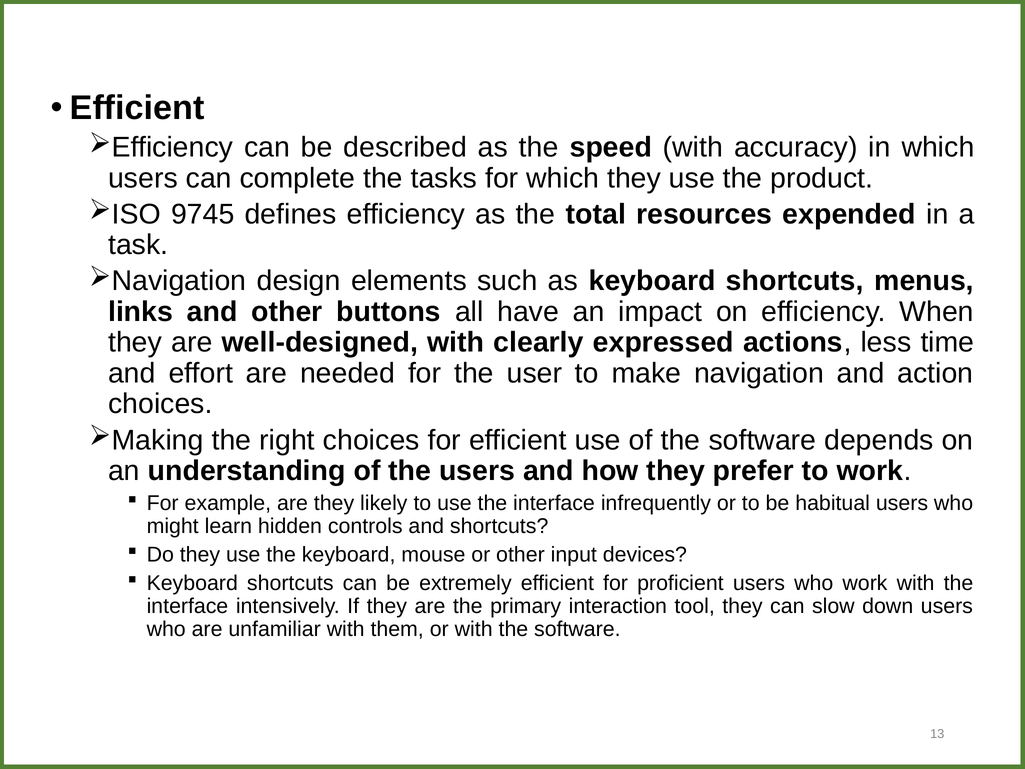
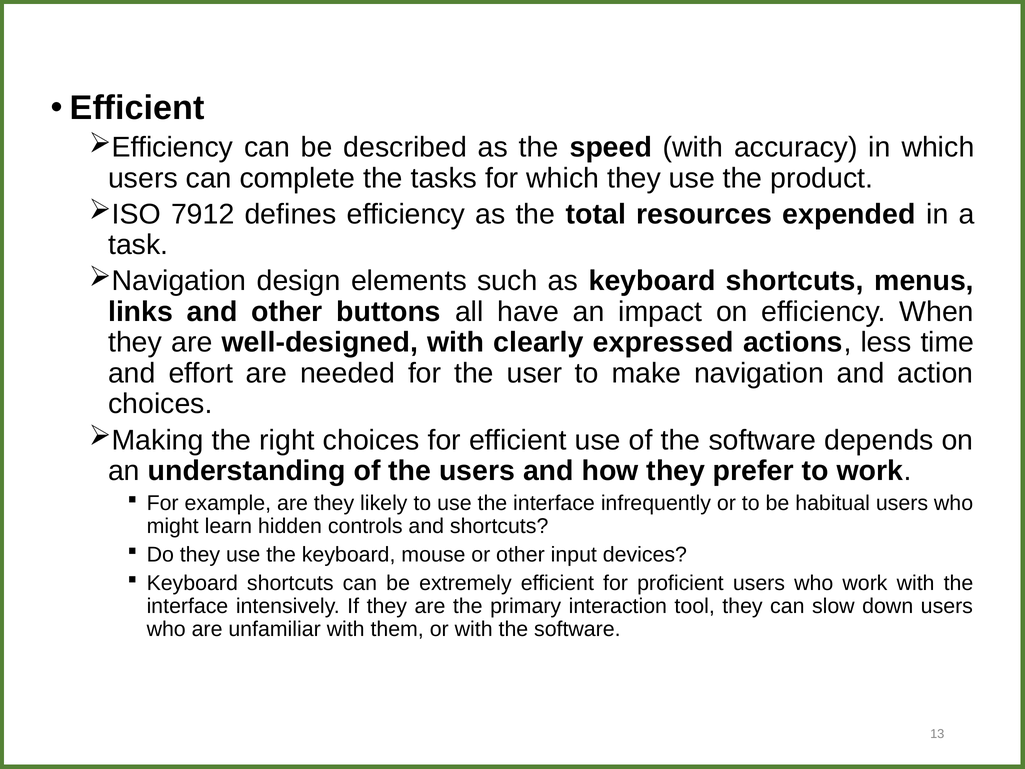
9745: 9745 -> 7912 (203, 214)
